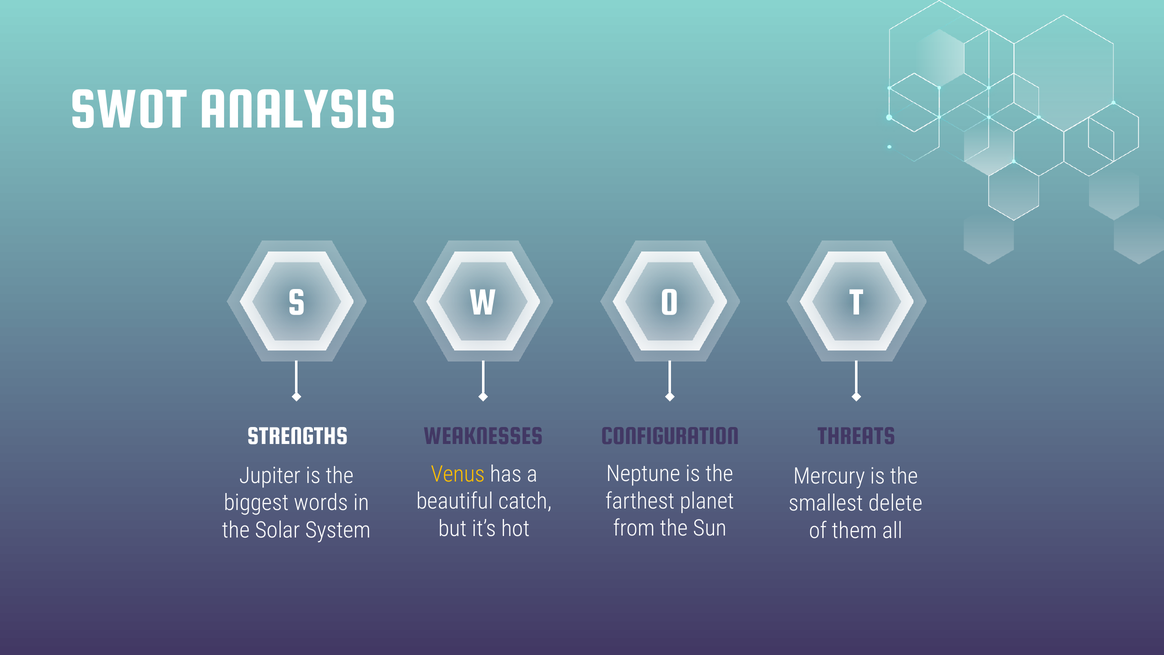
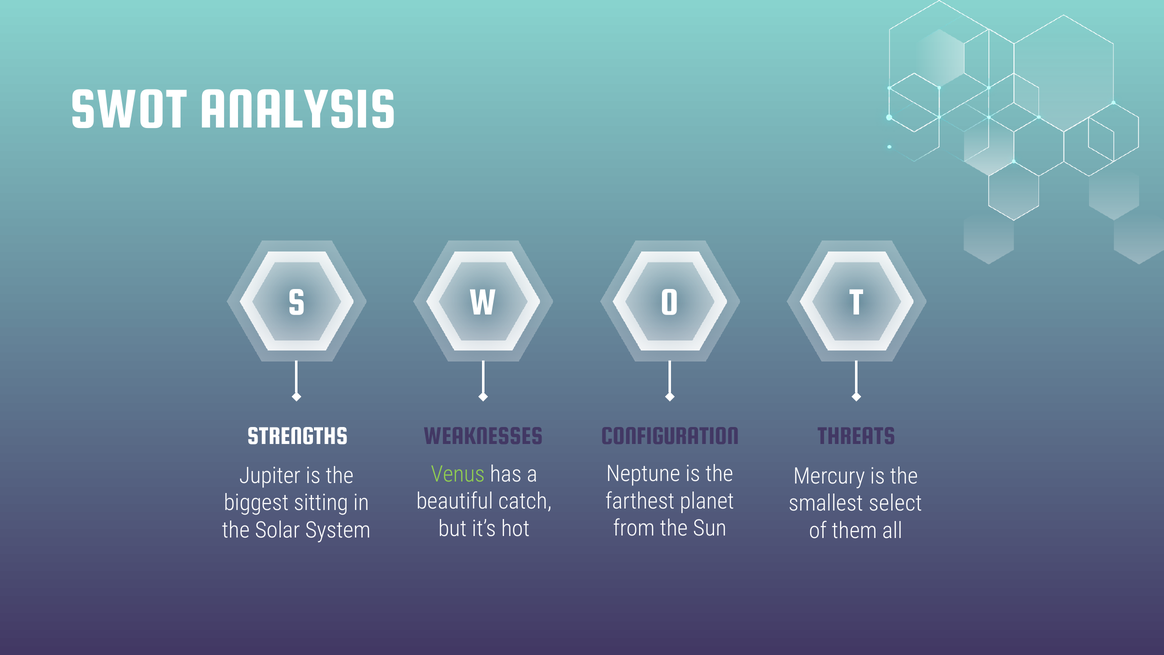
Venus colour: yellow -> light green (458, 474)
words: words -> sitting (321, 503)
delete: delete -> select (895, 503)
